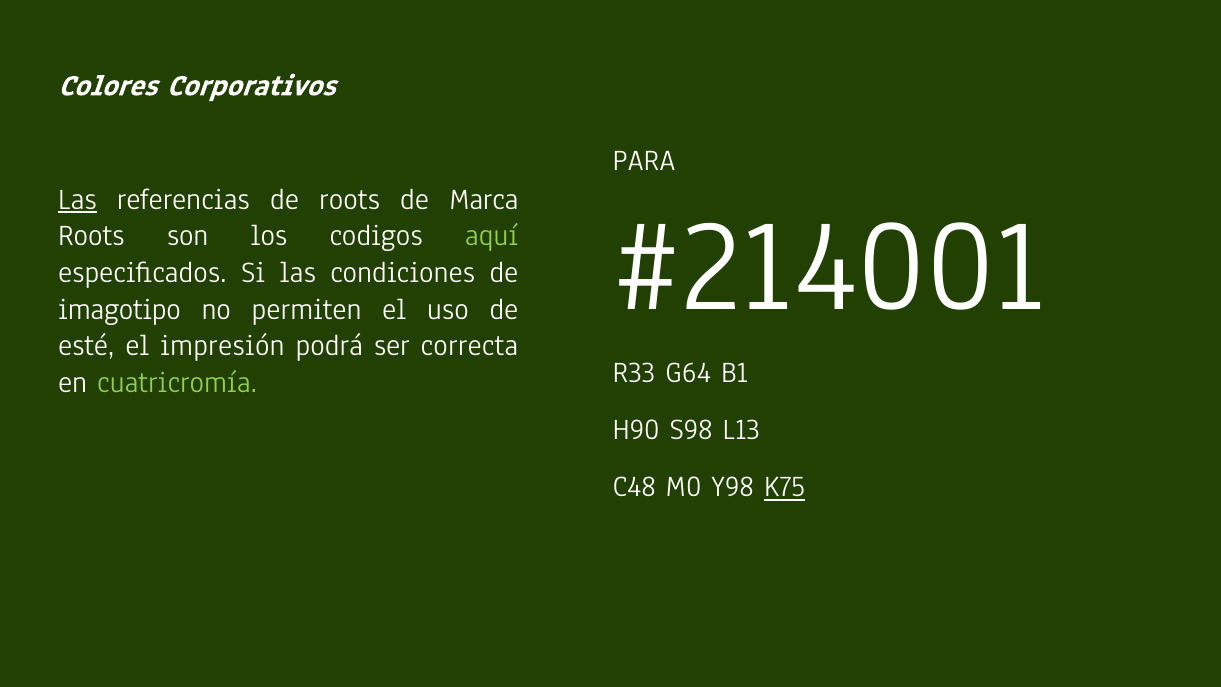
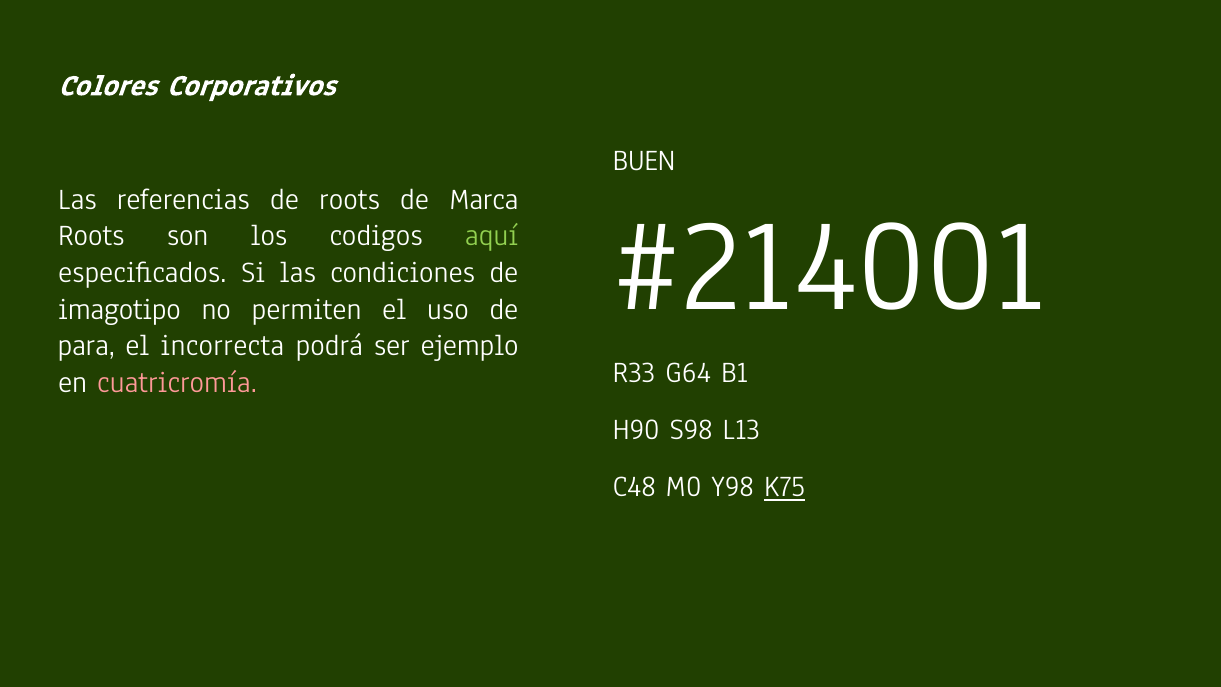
PARA: PARA -> BUEN (644, 160)
Las underline: present -> none (77, 199)
esté: esté -> para (86, 346)
impresión: impresión -> incorrecta (222, 346)
correcta: correcta -> ejemplo (470, 346)
cuatricromía colour: light green -> pink (177, 382)
